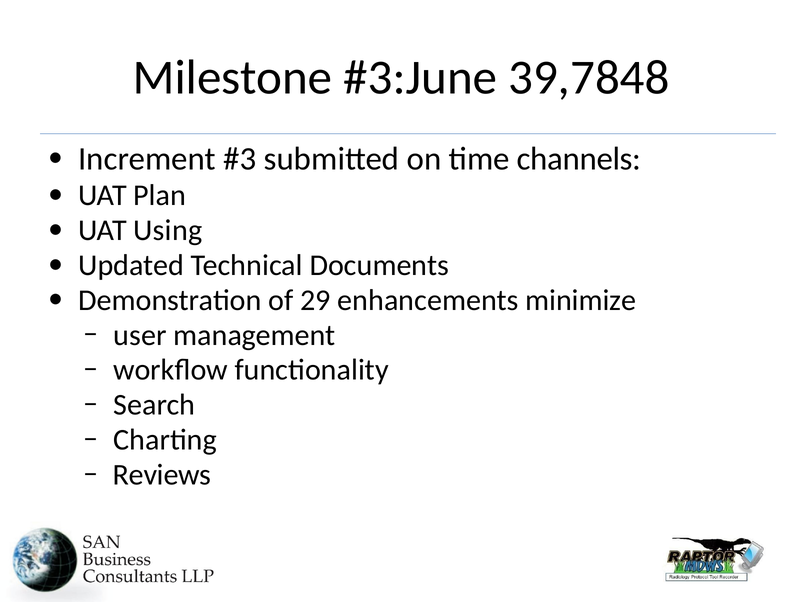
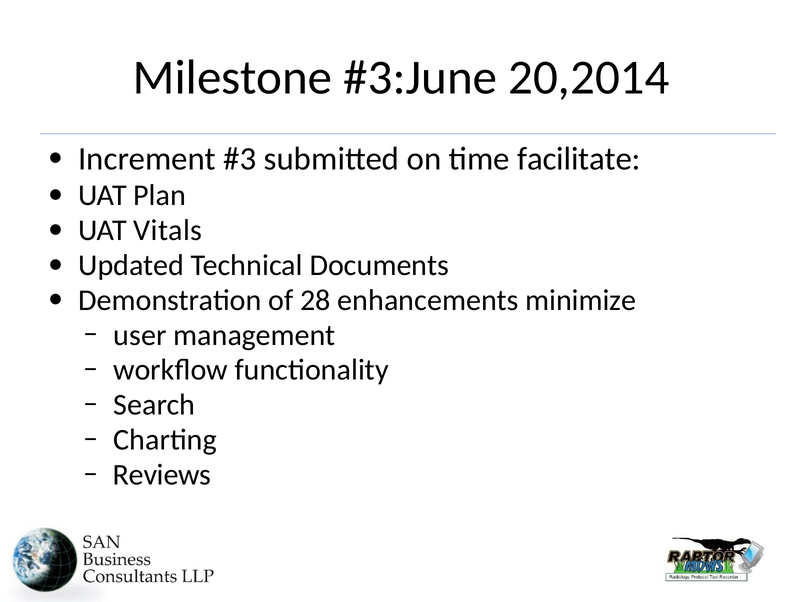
39,7848: 39,7848 -> 20,2014 (589, 78)
channels: channels -> facilitate (579, 159)
Using: Using -> Vitals (168, 230)
29: 29 -> 28 (315, 300)
